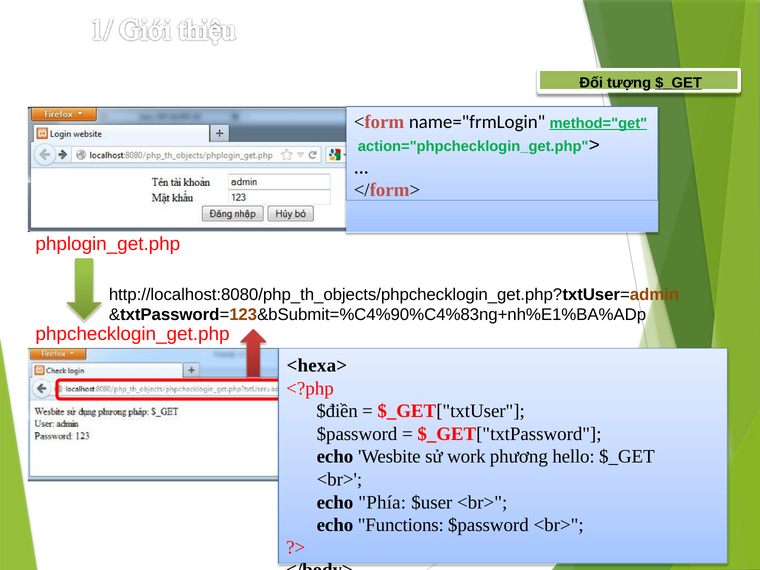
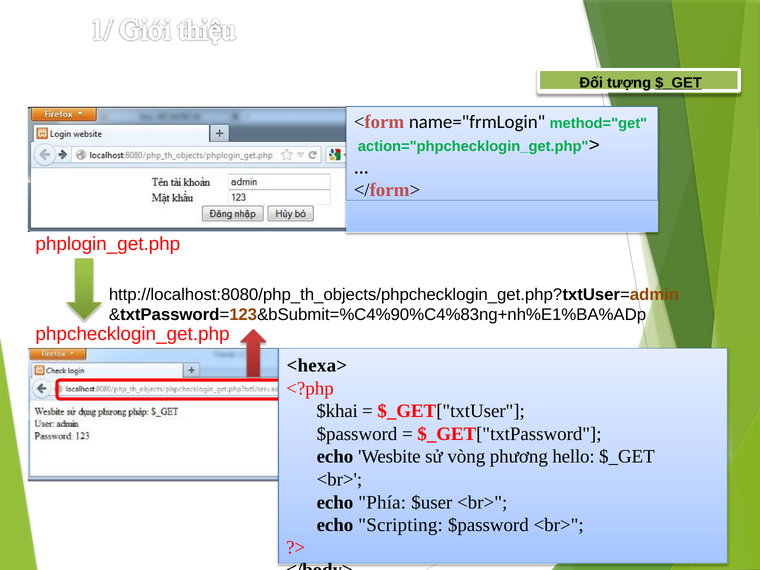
method="get underline: present -> none (598, 123)
$điền: $điền -> $khai (337, 411)
work: work -> vòng (466, 457)
Functions: Functions -> Scripting (401, 525)
